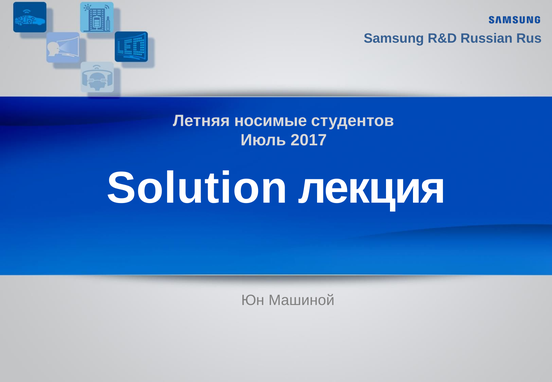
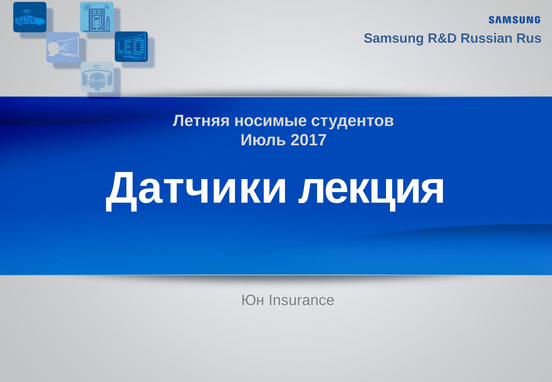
Solution: Solution -> Датчики (197, 188)
Машиной: Машиной -> Insurance (302, 300)
